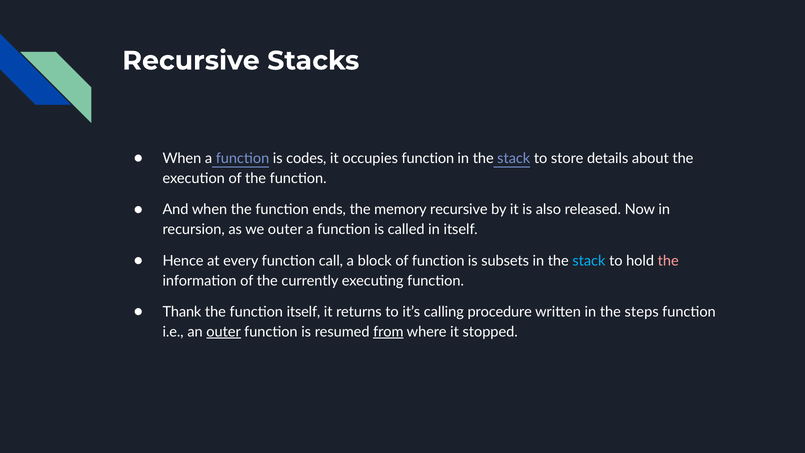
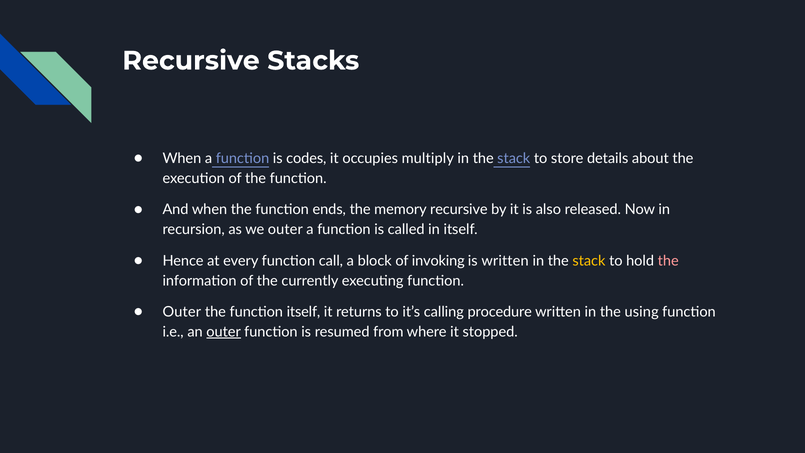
occupies function: function -> multiply (428, 158)
of function: function -> invoking (438, 261)
is subsets: subsets -> written (505, 261)
stack colour: light blue -> yellow (589, 261)
Thank: Thank -> Outer (182, 312)
steps: steps -> using (642, 312)
from underline: present -> none (388, 332)
